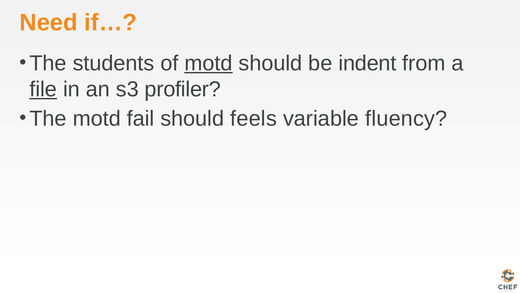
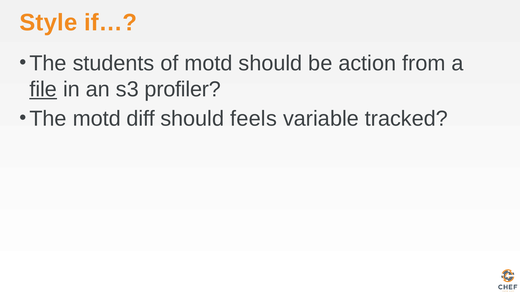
Need: Need -> Style (48, 22)
motd underline: present -> none (209, 63)
indent: indent -> action (367, 63)
fail: fail -> diff (141, 119)
fluency: fluency -> tracked (406, 119)
